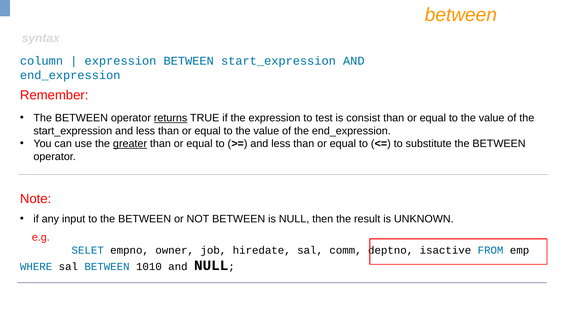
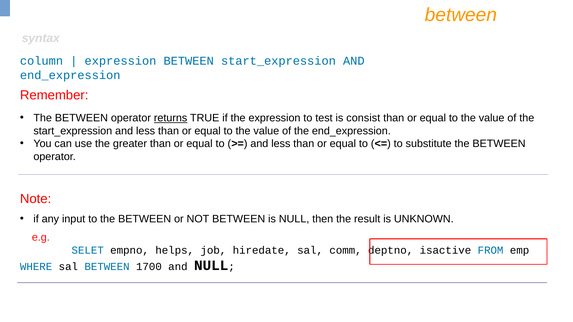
greater underline: present -> none (130, 144)
owner: owner -> helps (175, 251)
1010: 1010 -> 1700 (149, 267)
